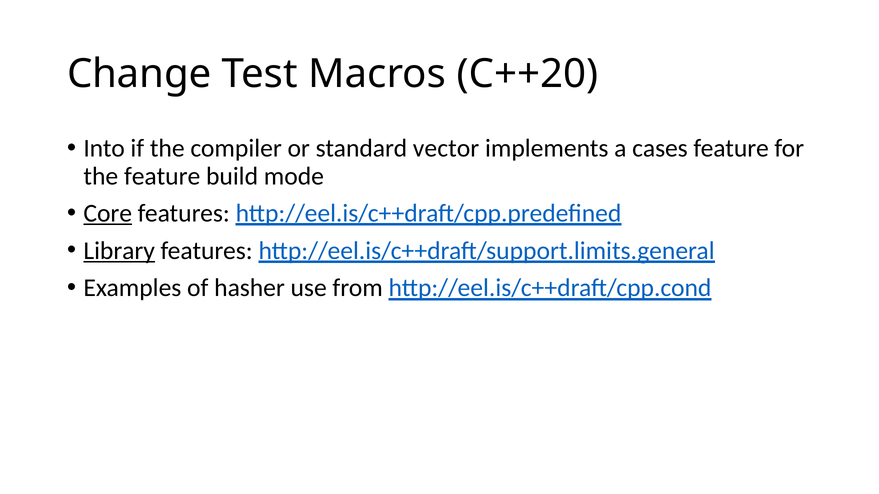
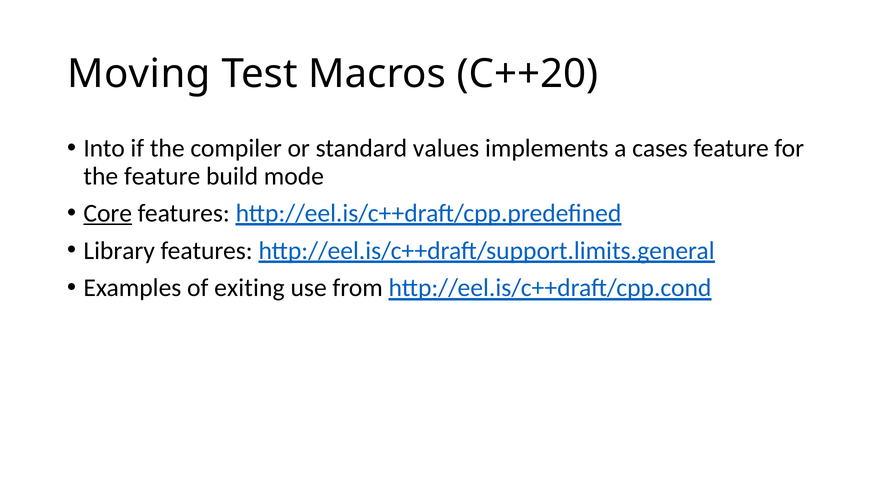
Change: Change -> Moving (139, 74)
vector: vector -> values (446, 149)
Library underline: present -> none (119, 251)
hasher: hasher -> exiting (249, 288)
